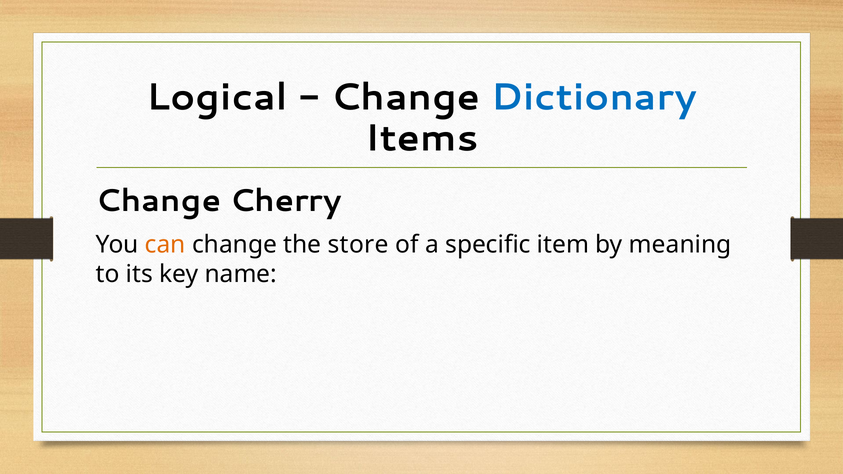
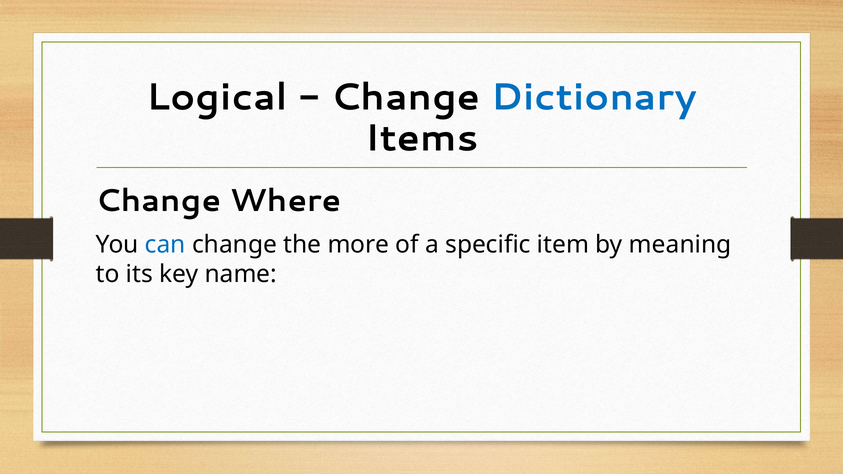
Cherry: Cherry -> Where (286, 201)
can colour: orange -> blue (165, 245)
store: store -> more (358, 245)
